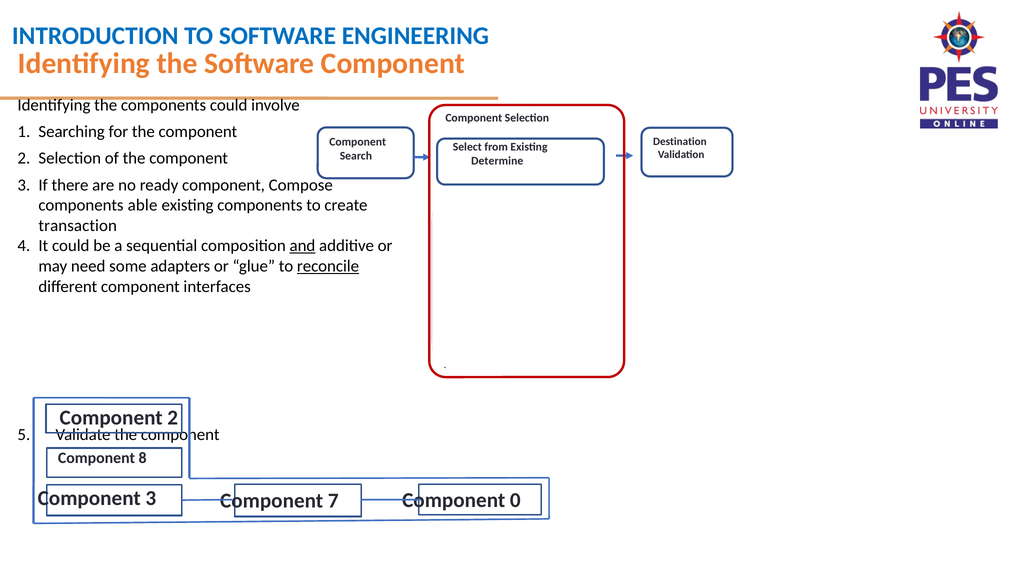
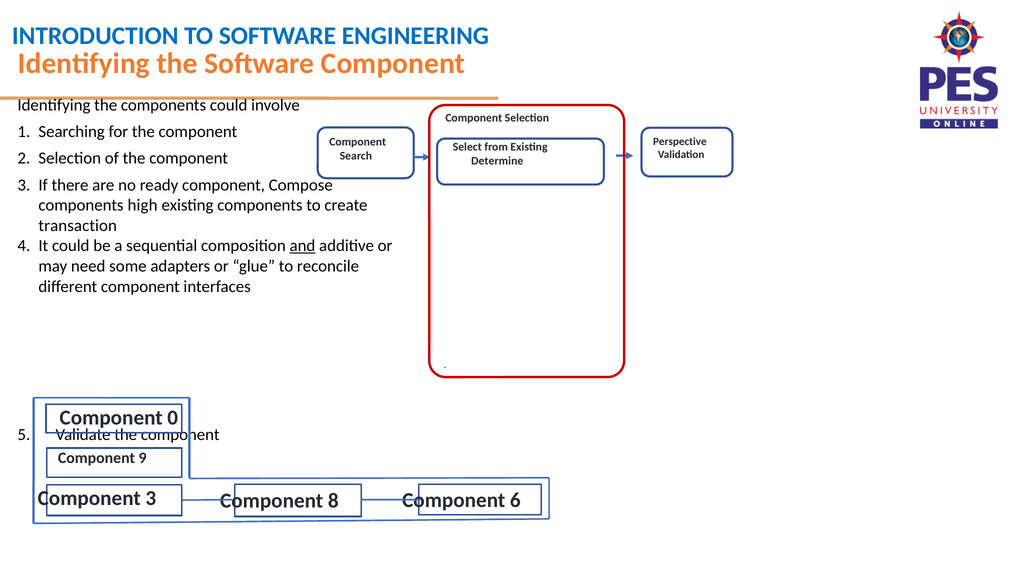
Destination: Destination -> Perspective (680, 141)
able: able -> high (143, 205)
reconcile underline: present -> none (328, 266)
2: 2 -> 0 (173, 418)
8: 8 -> 9 (143, 458)
7: 7 -> 8 (333, 501)
0: 0 -> 6 (515, 500)
